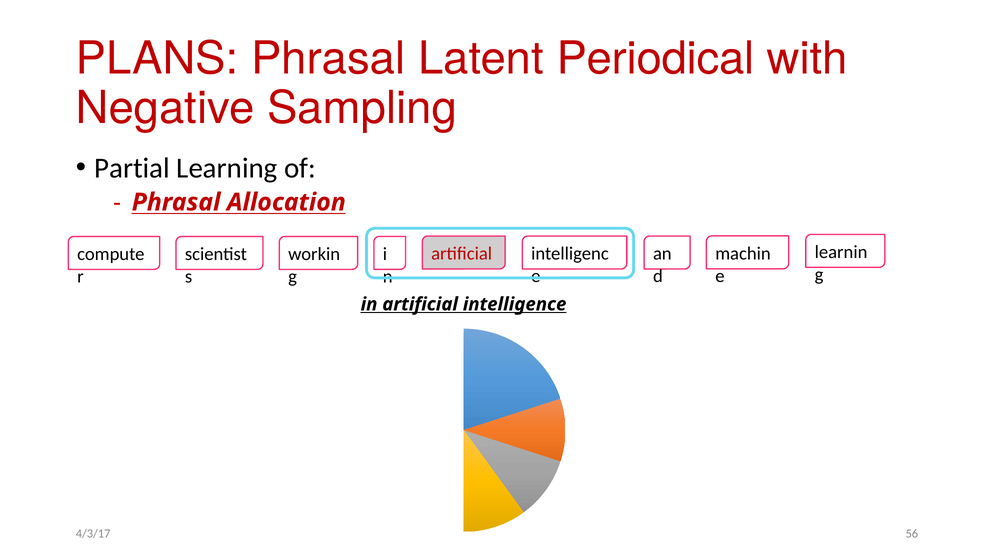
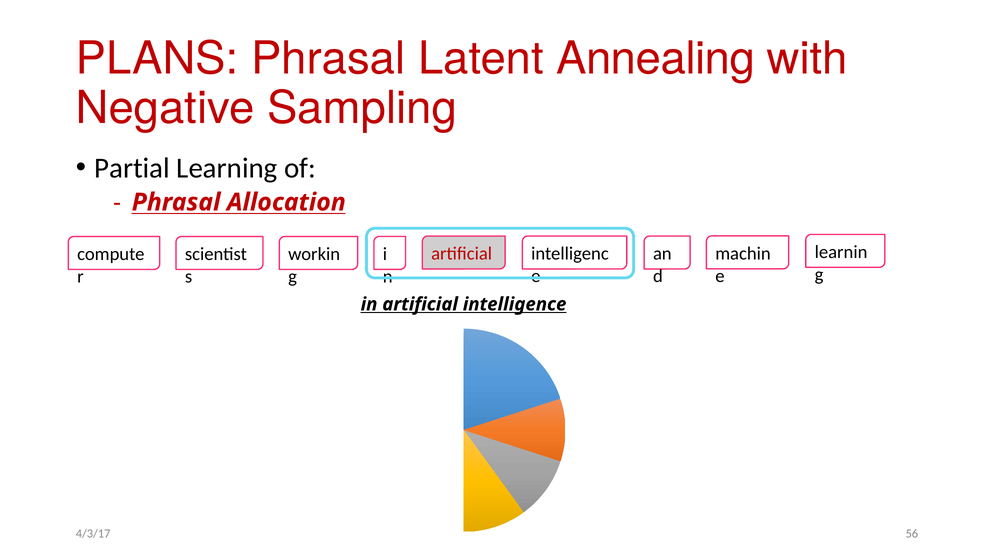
Periodical: Periodical -> Annealing (656, 59)
